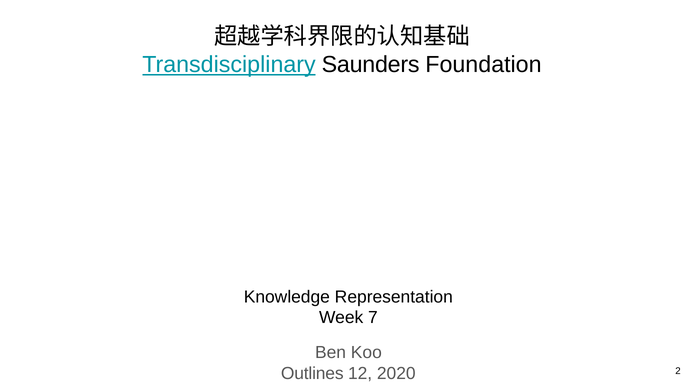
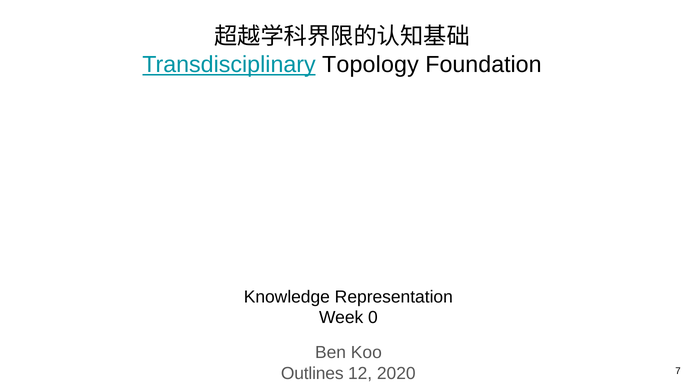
Saunders: Saunders -> Topology (370, 65)
7: 7 -> 0 (373, 318)
2: 2 -> 7 (678, 371)
